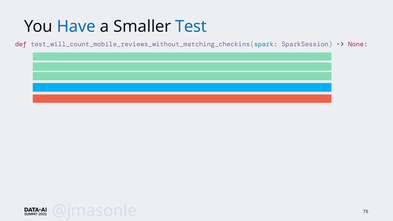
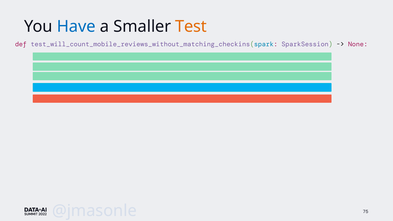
Test colour: blue -> orange (191, 27)
